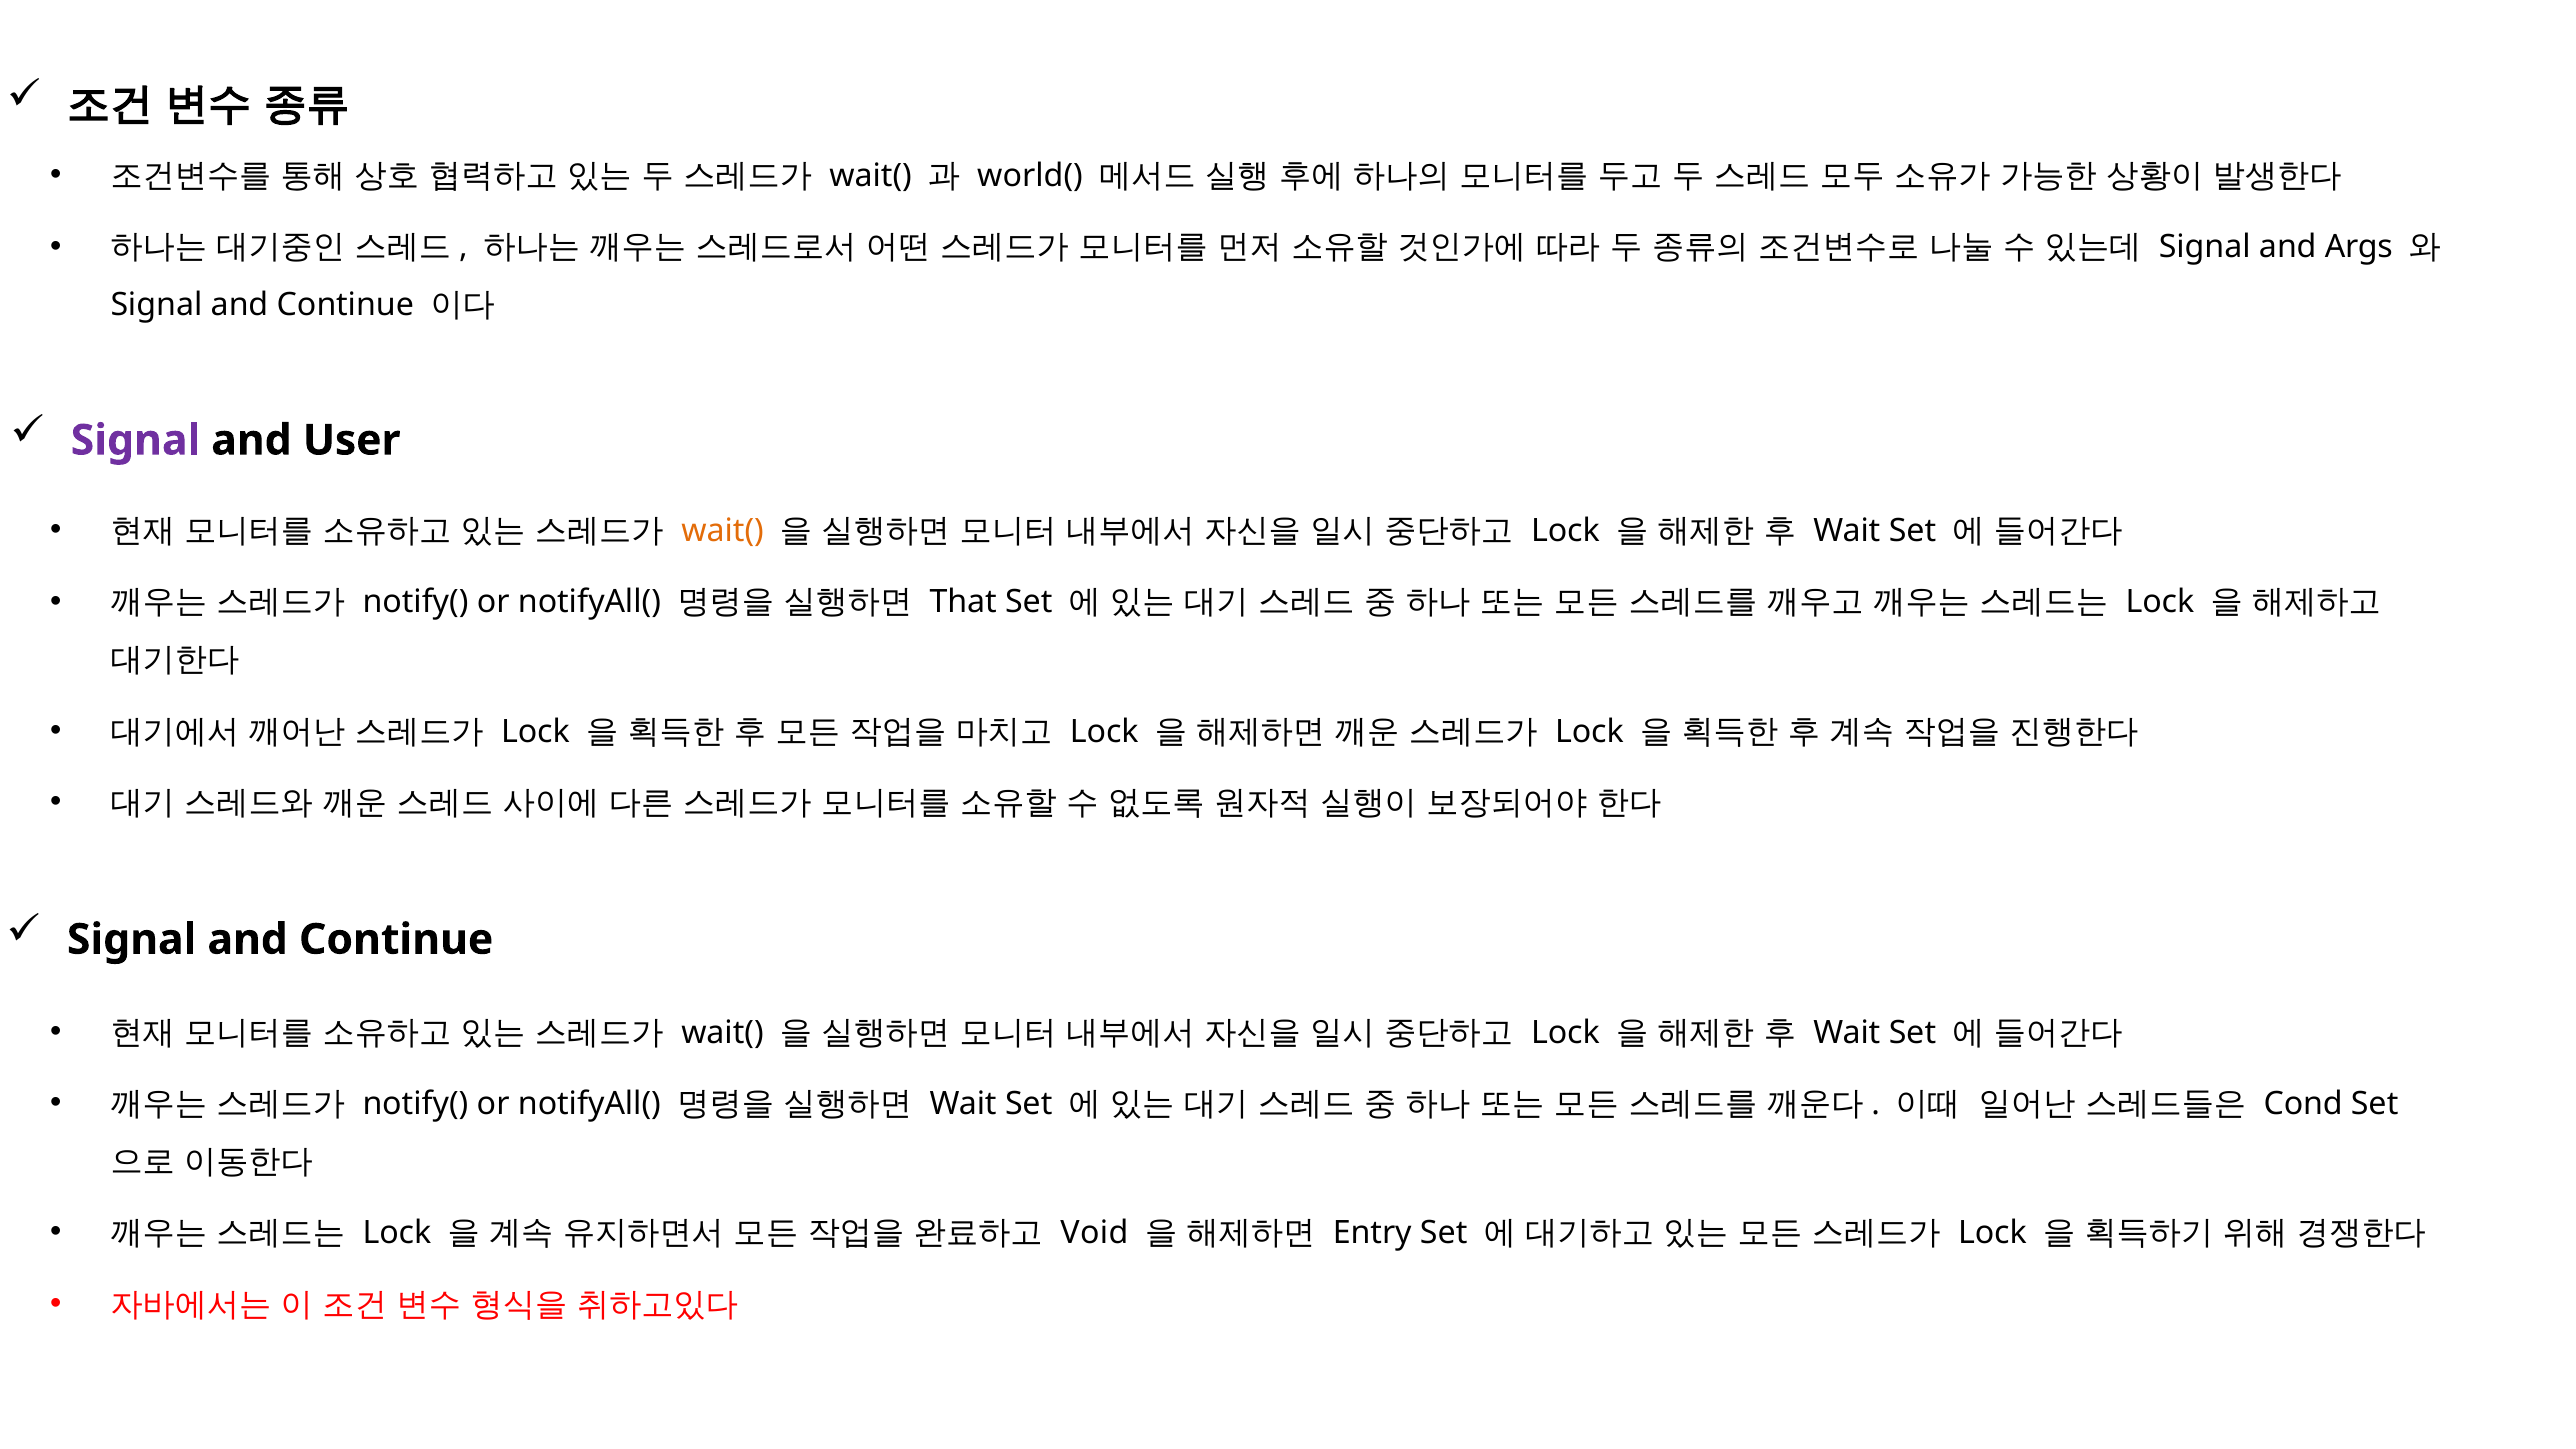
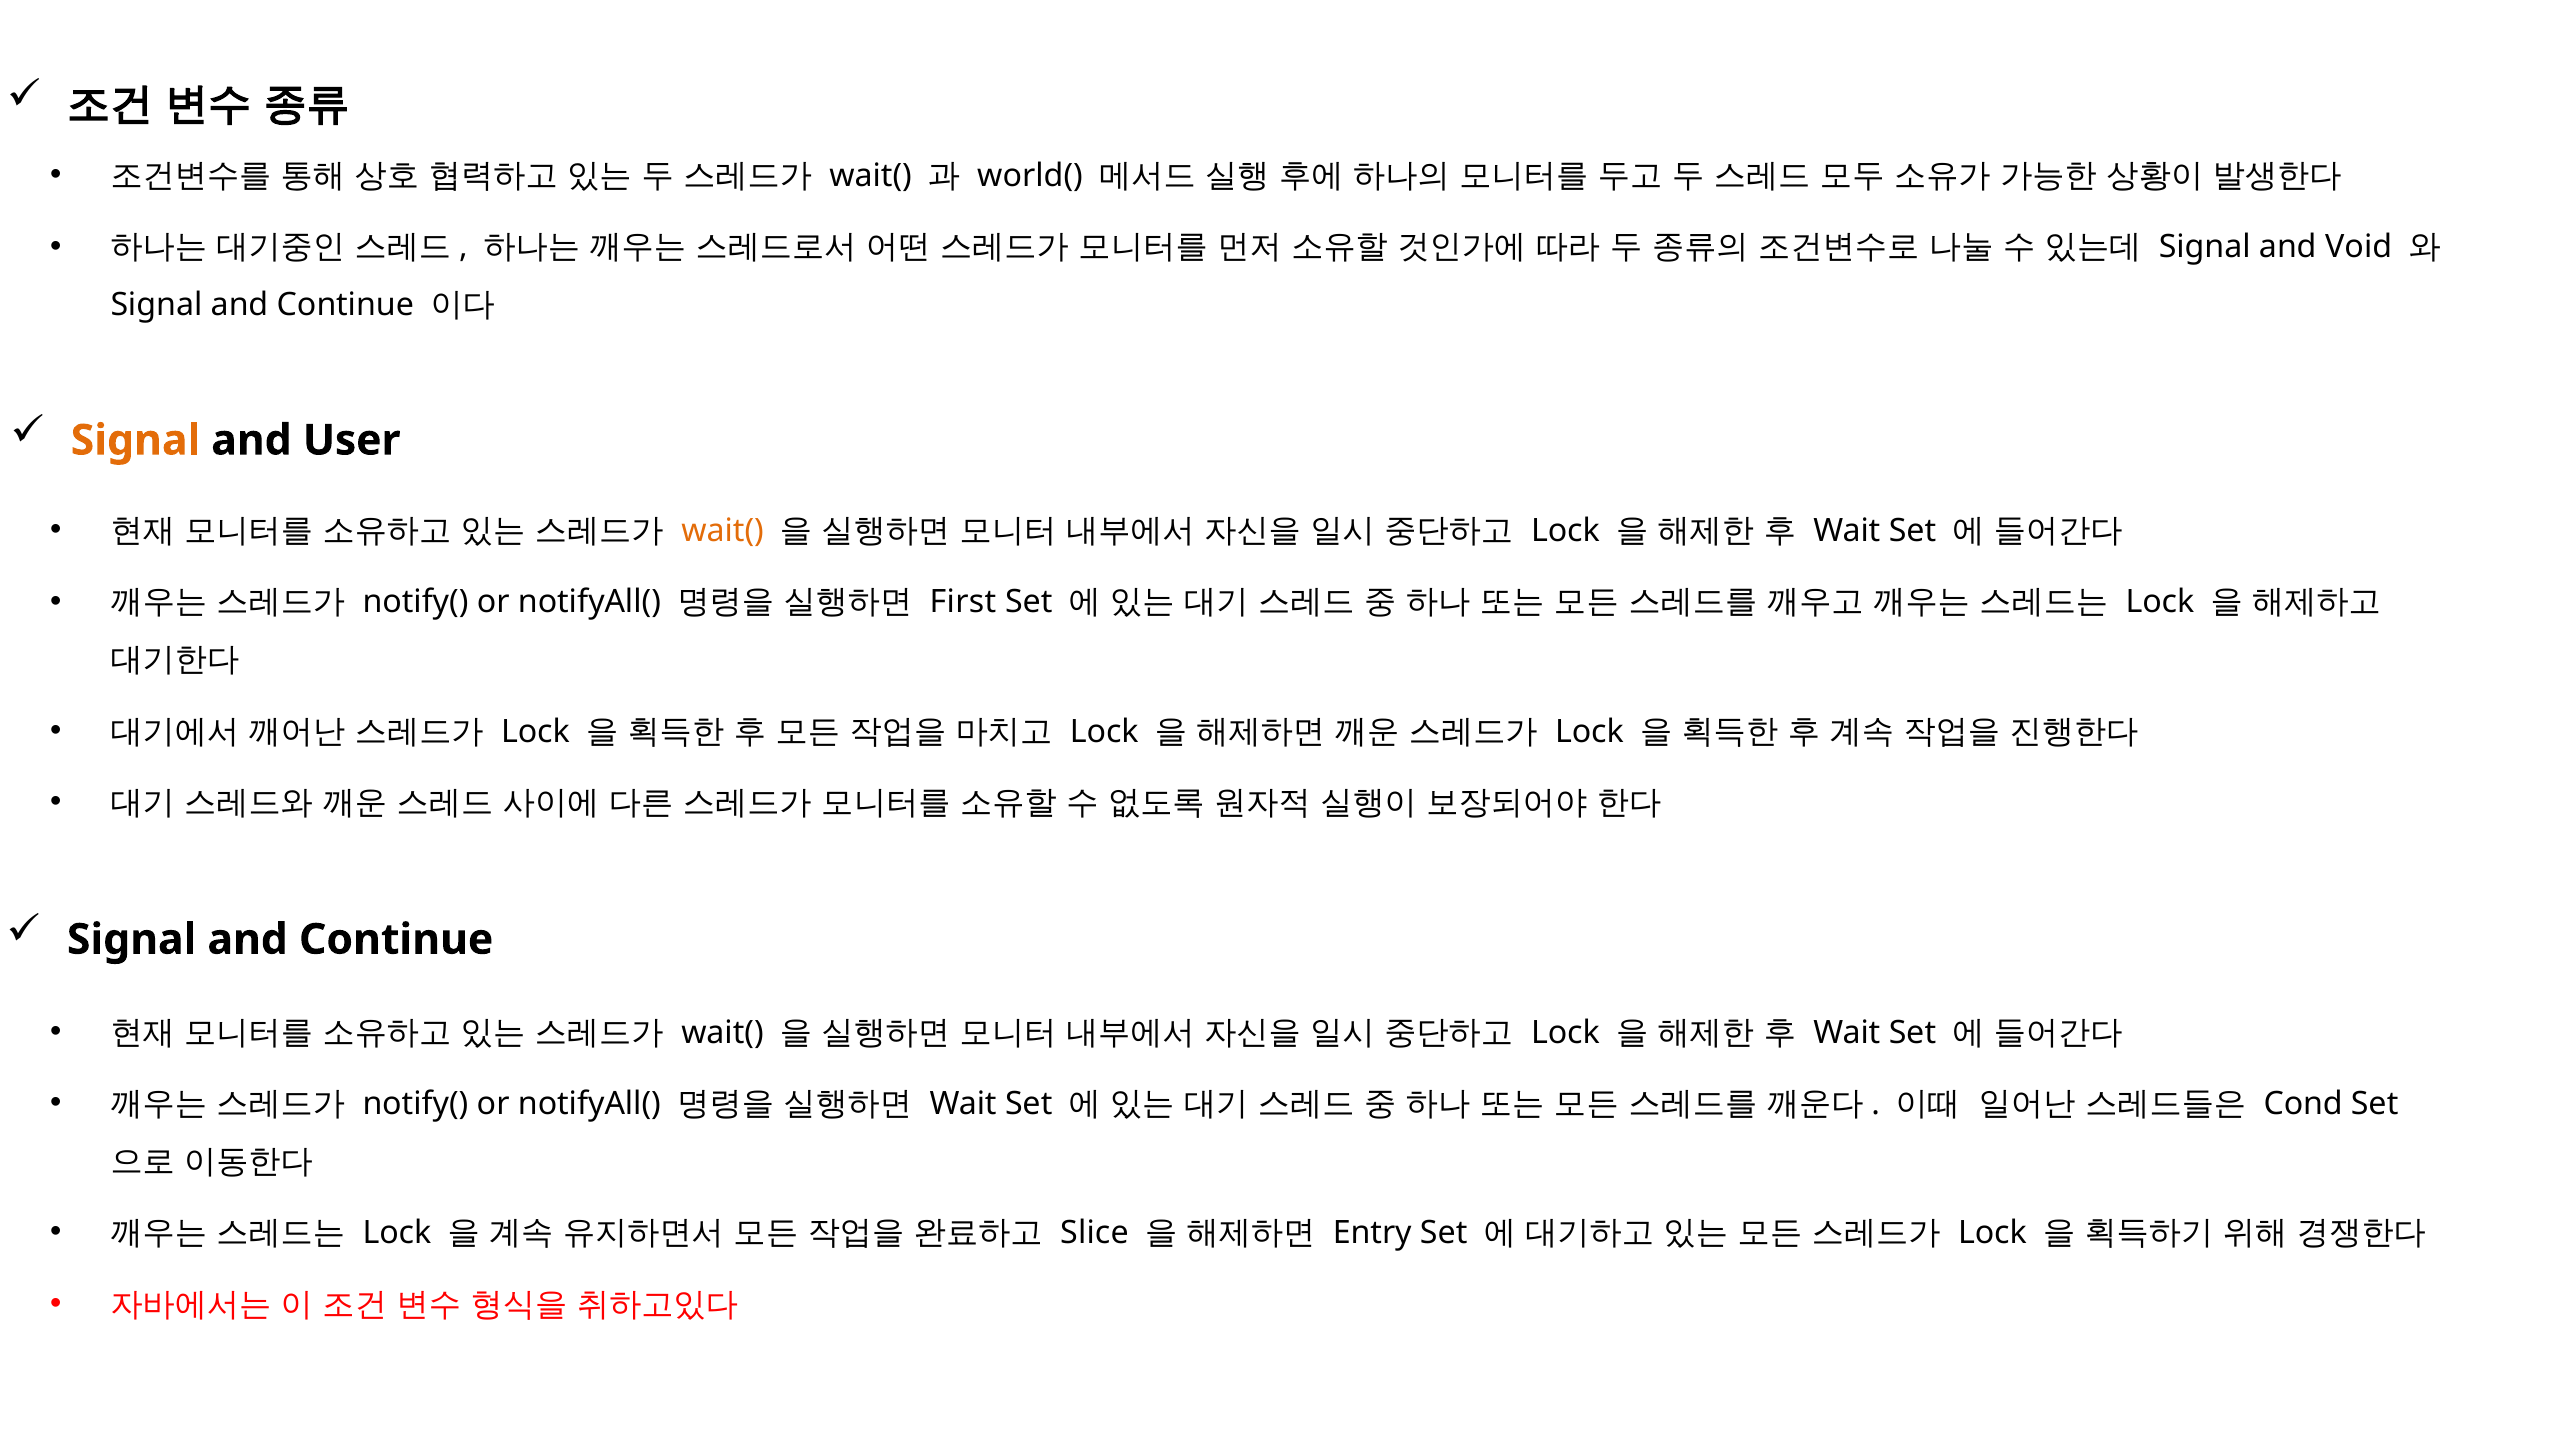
Args: Args -> Void (2359, 247)
Signal colour: purple -> orange (135, 440)
That: That -> First (963, 602)
Void: Void -> Slice (1094, 1233)
